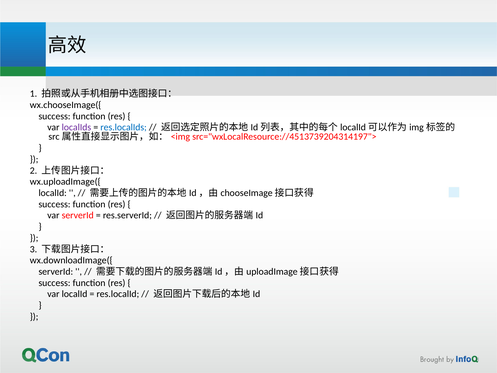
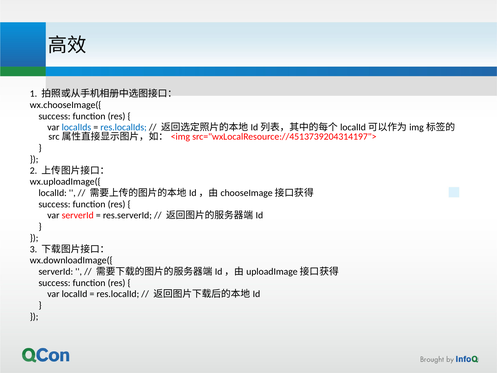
localIds colour: purple -> blue (76, 127)
